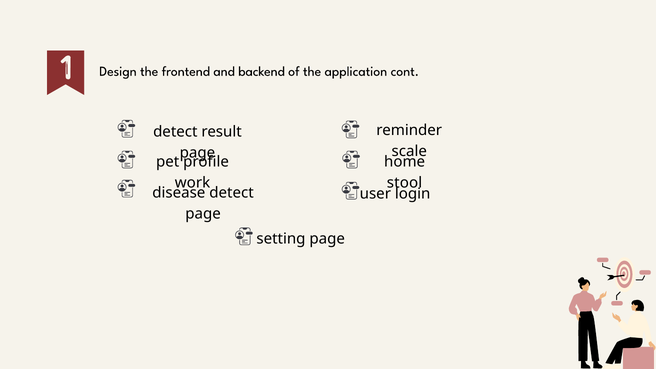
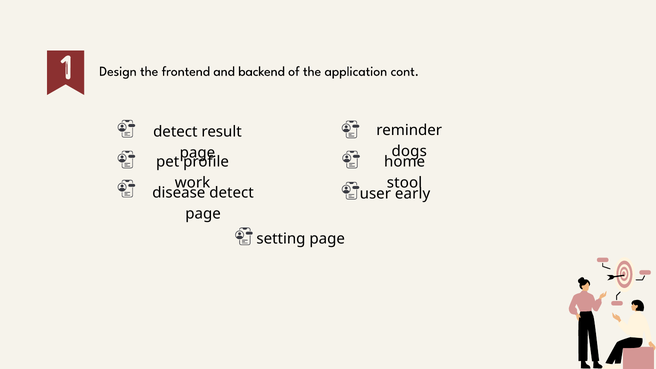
scale: scale -> dogs (409, 151)
login: login -> early (413, 194)
